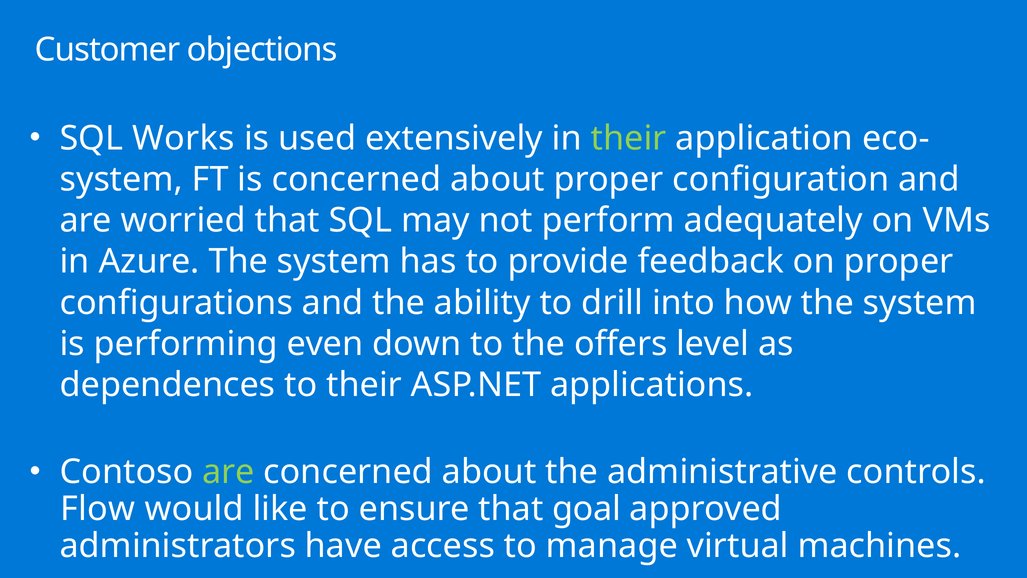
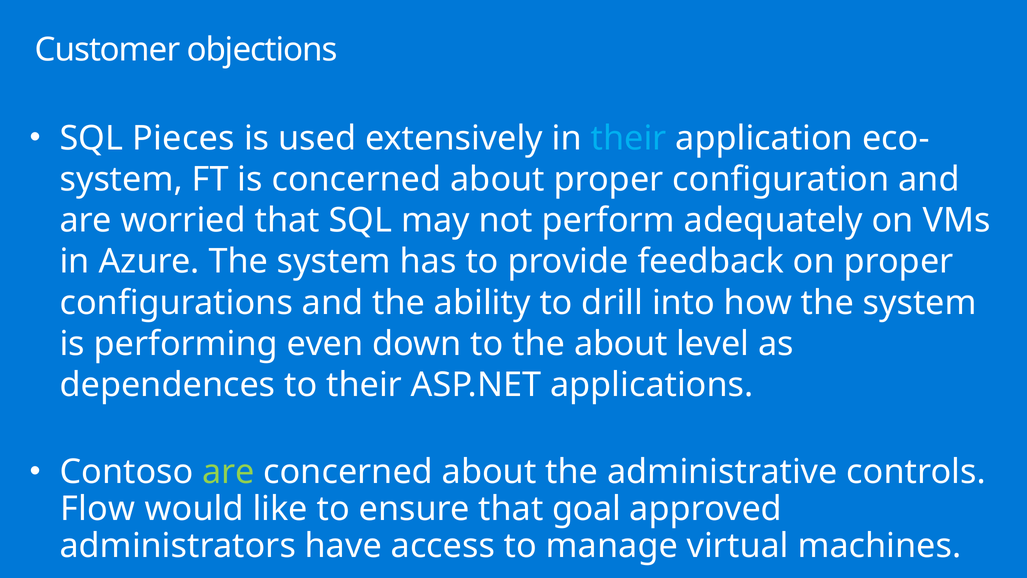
Works: Works -> Pieces (183, 138)
their colour: light green -> light blue (629, 138)
the offers: offers -> about (621, 344)
